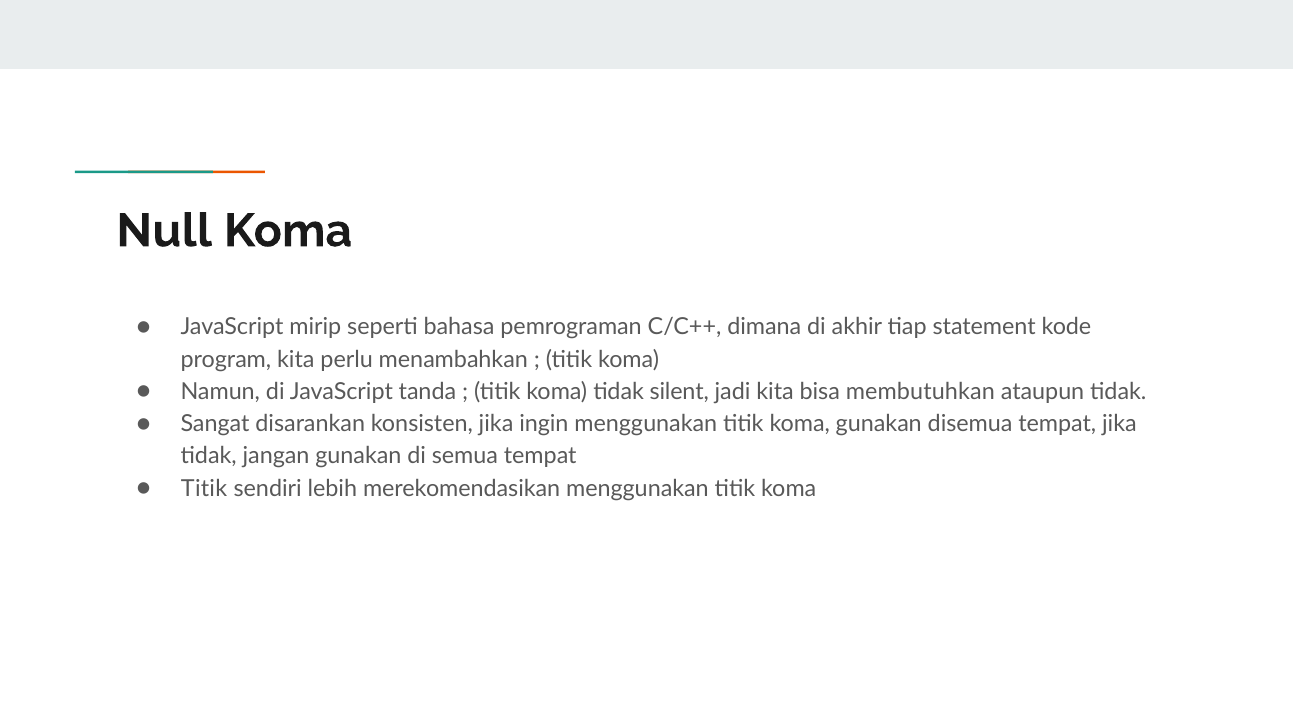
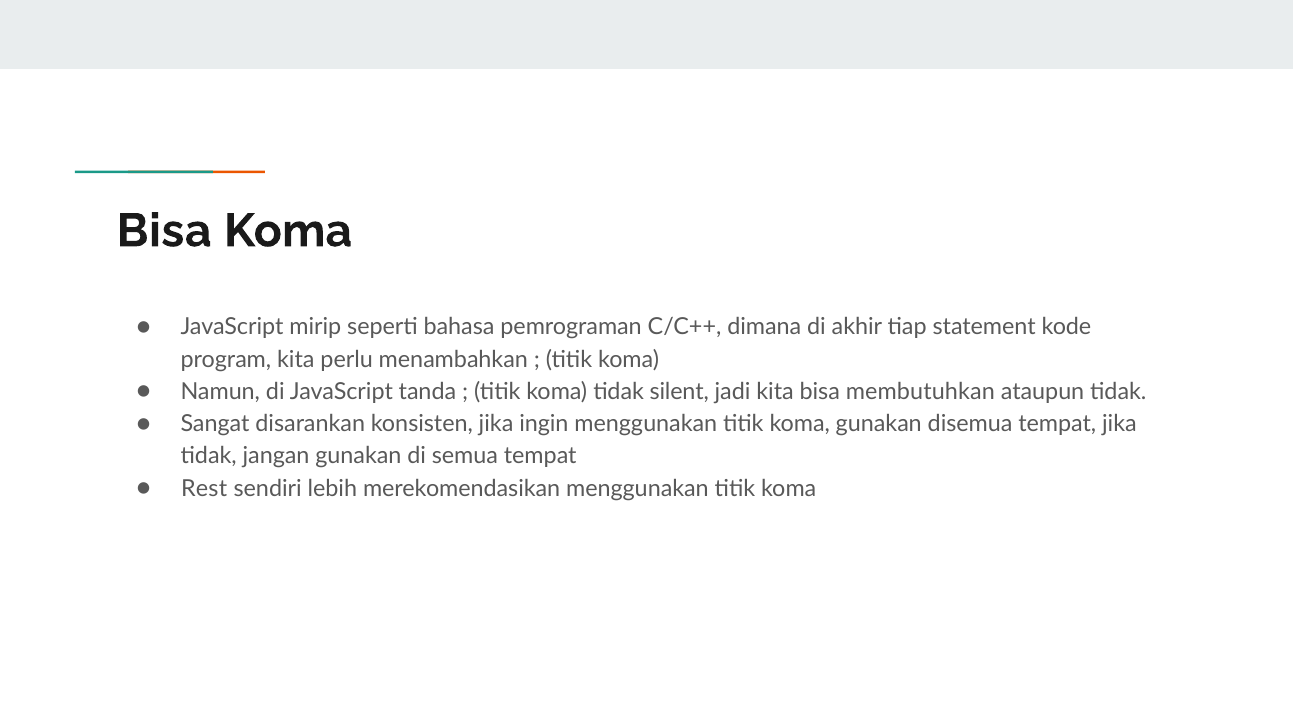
Null: Null -> Bisa (164, 231)
Titik: Titik -> Rest (204, 488)
